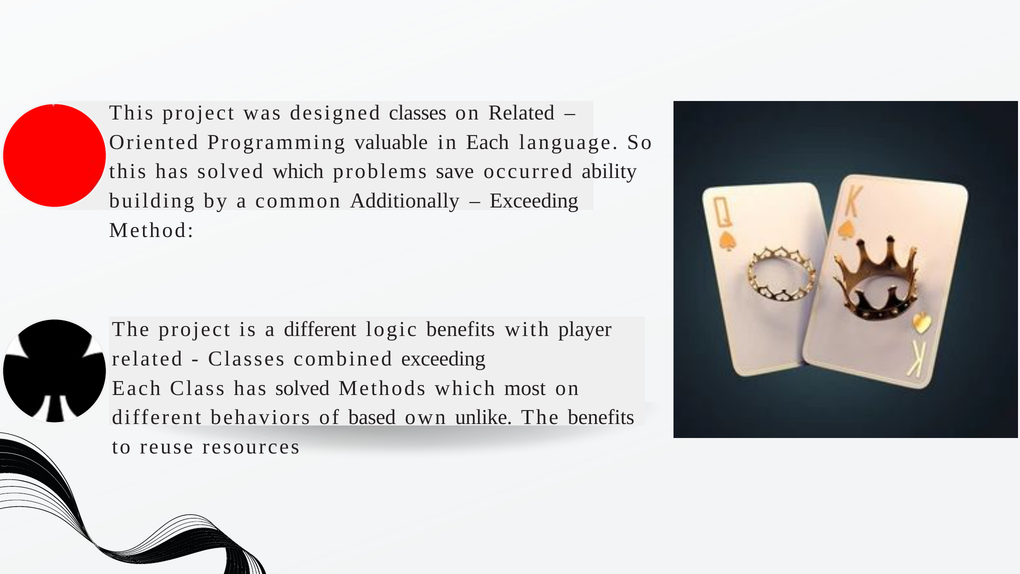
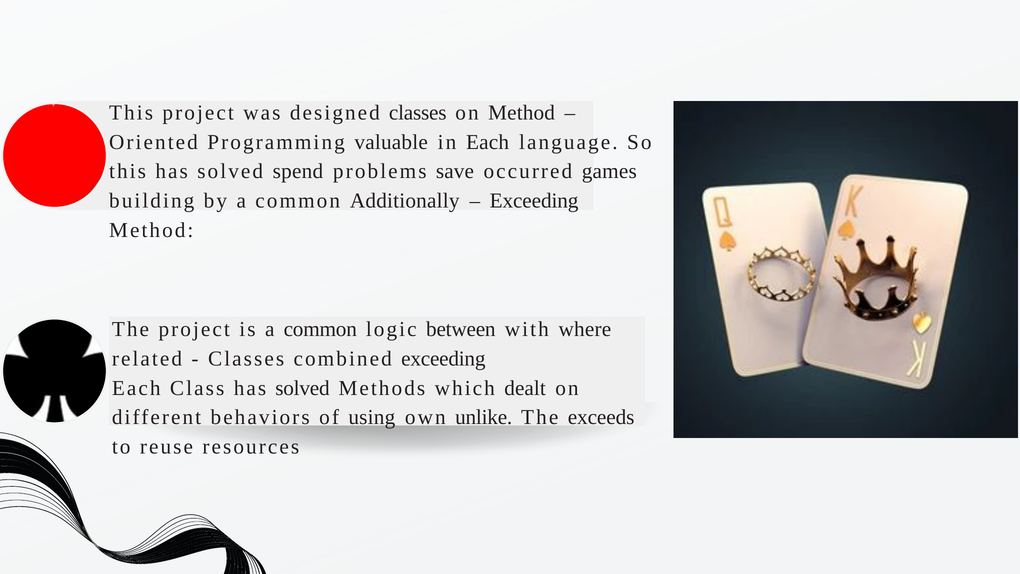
on Related: Related -> Method (522, 113)
which: which -> spend (298, 171)
ability: ability -> games (609, 171)
is a different: different -> common (320, 329)
logic benefits: benefits -> between (461, 329)
player: player -> where (585, 329)
most: most -> dealt (525, 388)
based: based -> using (372, 417)
The benefits: benefits -> exceeds (601, 417)
